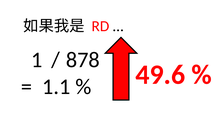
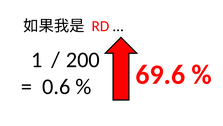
878: 878 -> 200 (83, 60)
1.1: 1.1 -> 0.6 (56, 86)
49.6: 49.6 -> 69.6 (160, 74)
